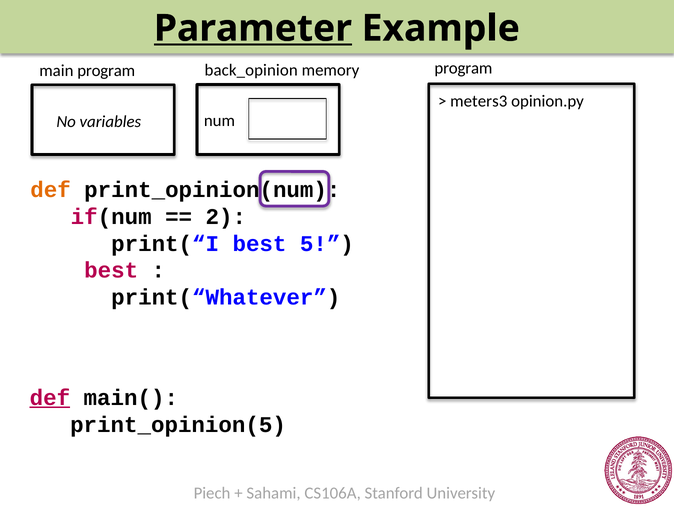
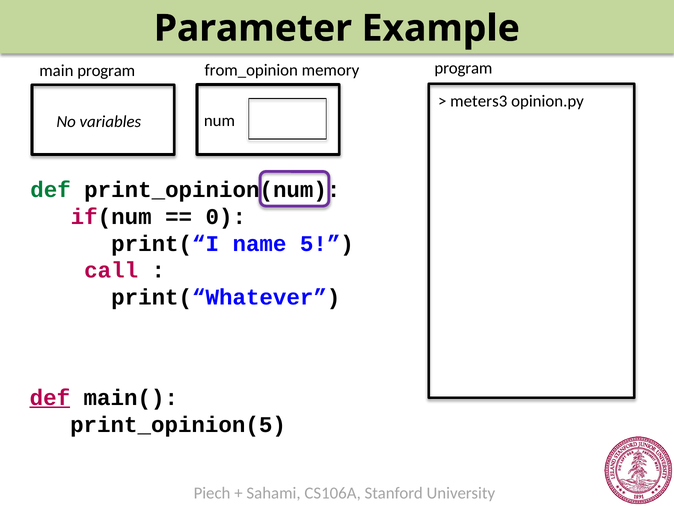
Parameter underline: present -> none (253, 28)
back_opinion: back_opinion -> from_opinion (251, 70)
def colour: orange -> green (51, 189)
2: 2 -> 0 (226, 216)
print(“I best: best -> name (259, 243)
best: best -> call (111, 270)
